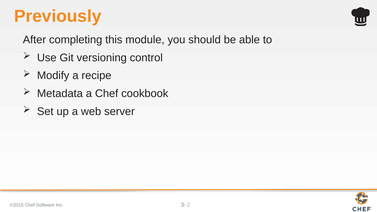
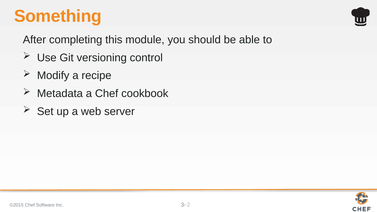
Previously: Previously -> Something (58, 16)
